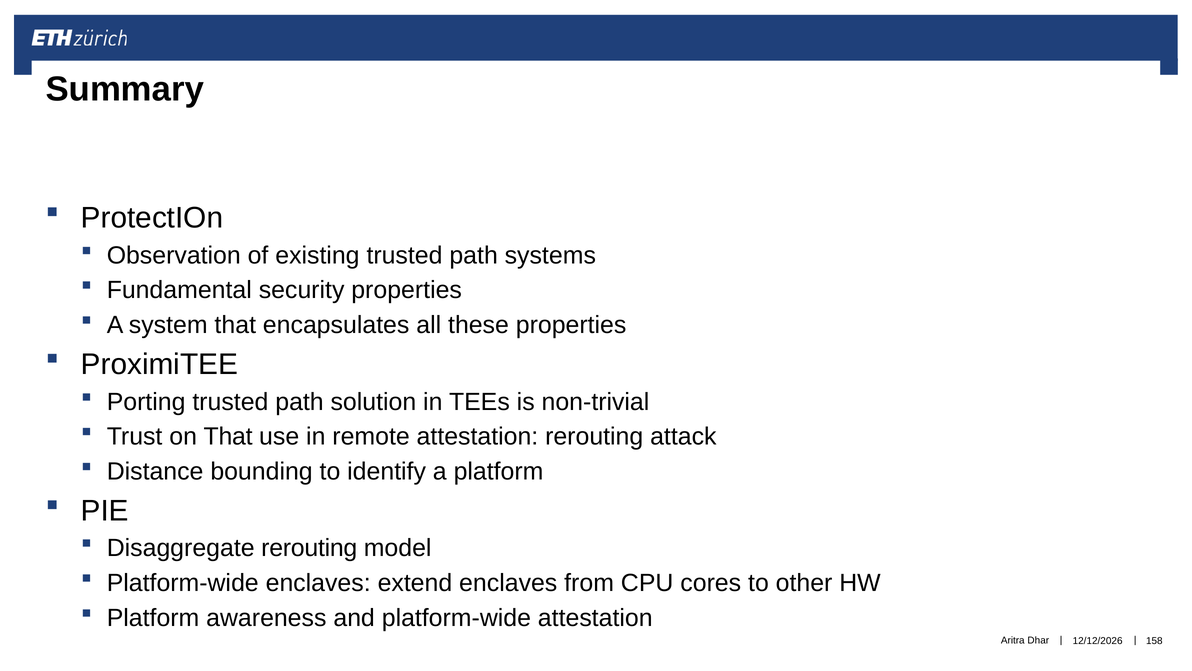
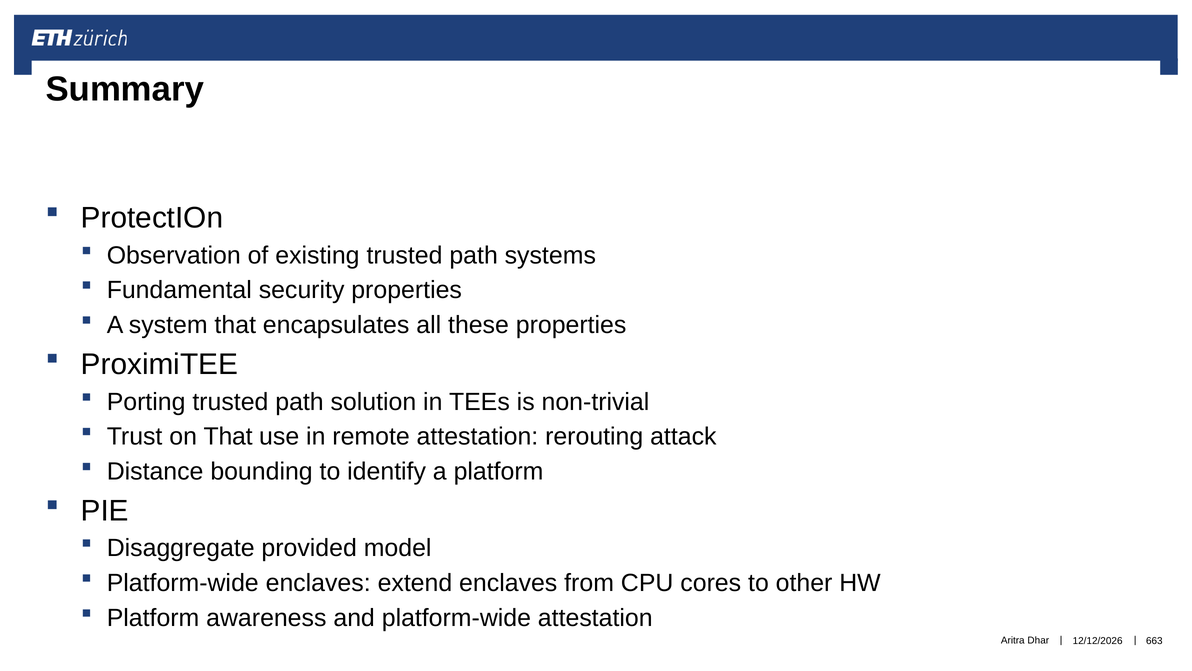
Disaggregate rerouting: rerouting -> provided (309, 548)
158: 158 -> 663 (1154, 641)
